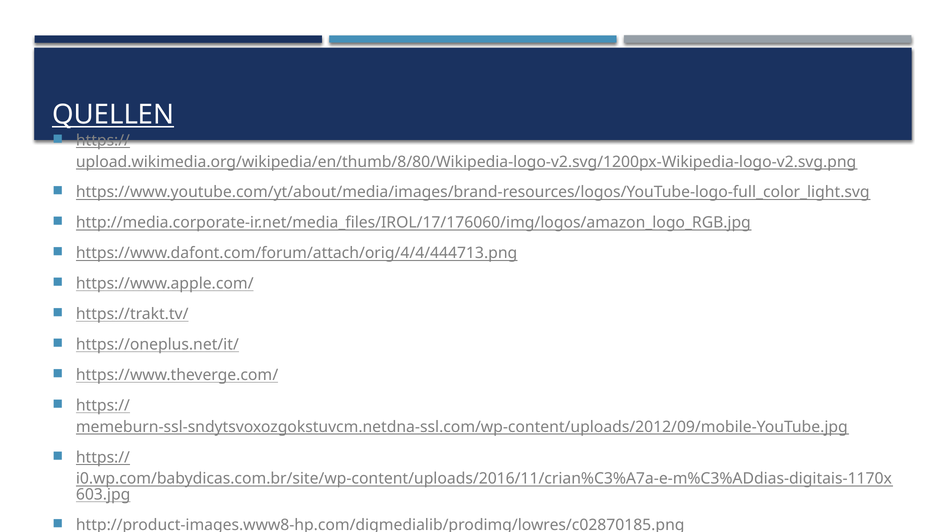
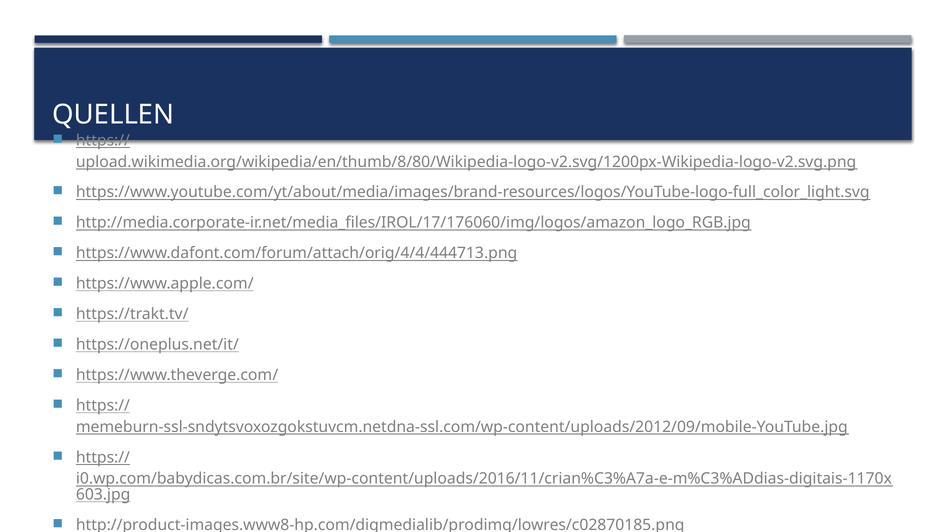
QUELLEN underline: present -> none (113, 115)
